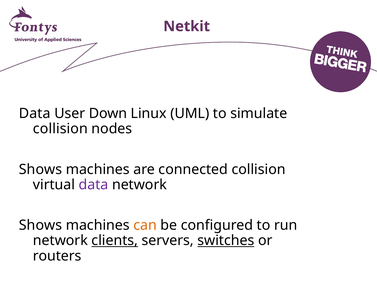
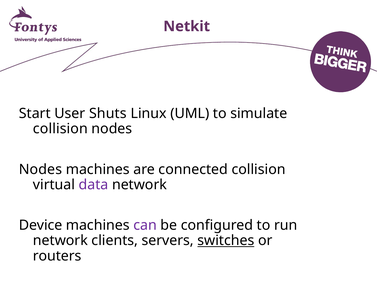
Data: Data -> Start (35, 113)
Down: Down -> Shuts (108, 113)
Shows: Shows -> Nodes (40, 169)
Shows: Shows -> Device (41, 225)
can colour: orange -> purple (145, 225)
clients underline: present -> none (115, 240)
